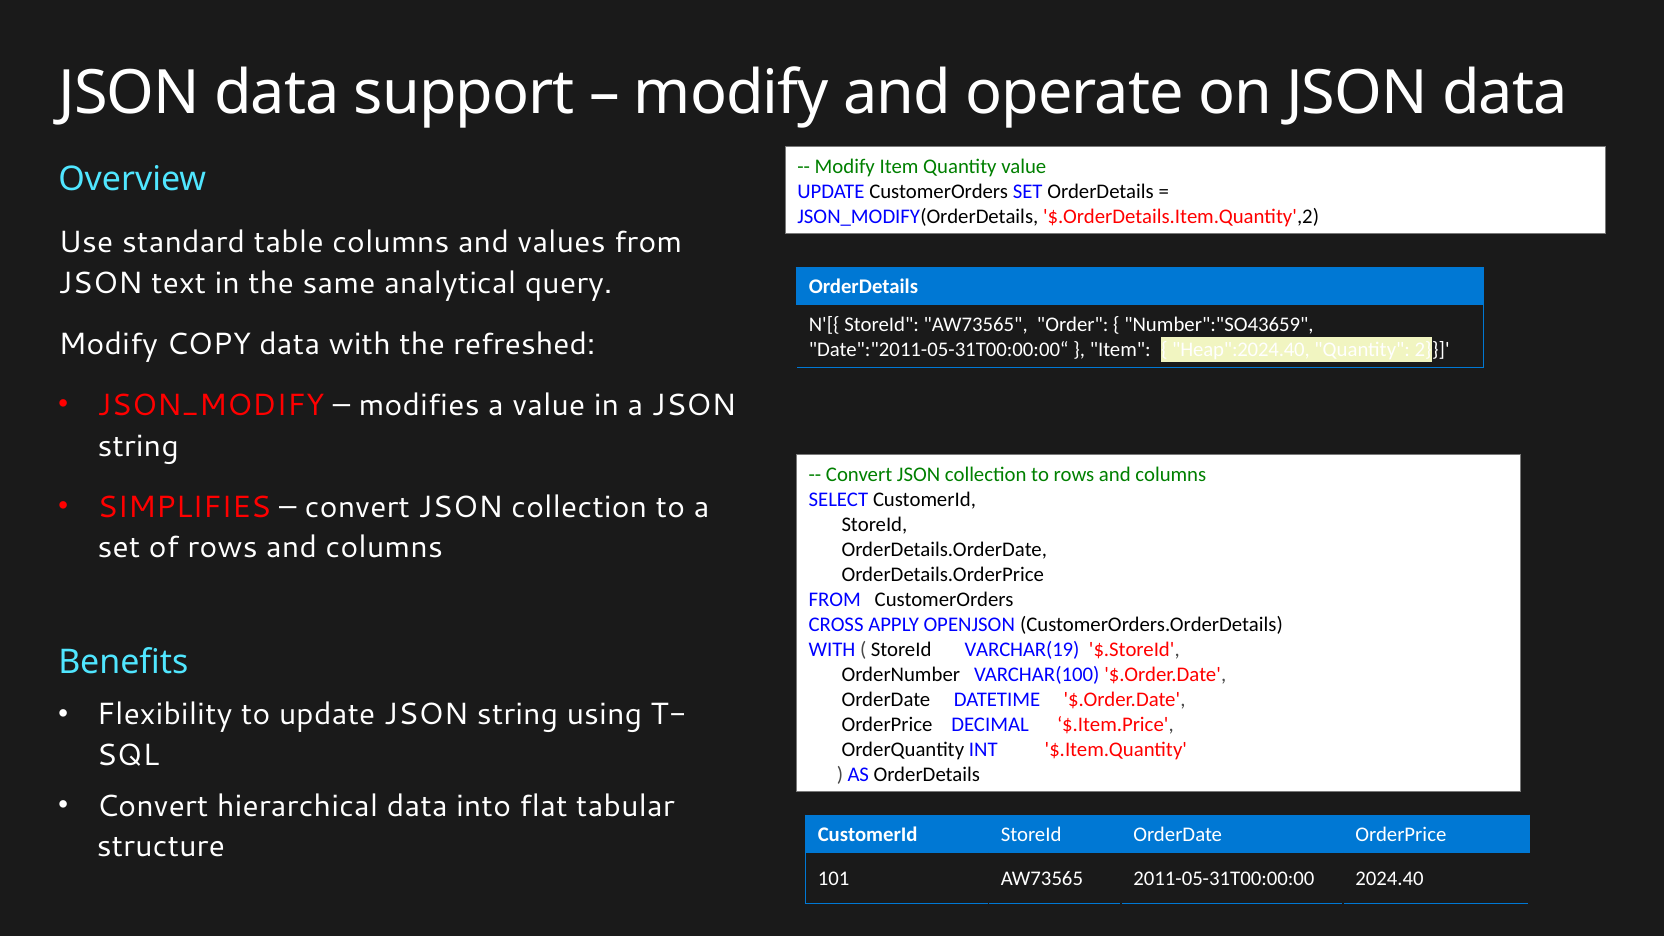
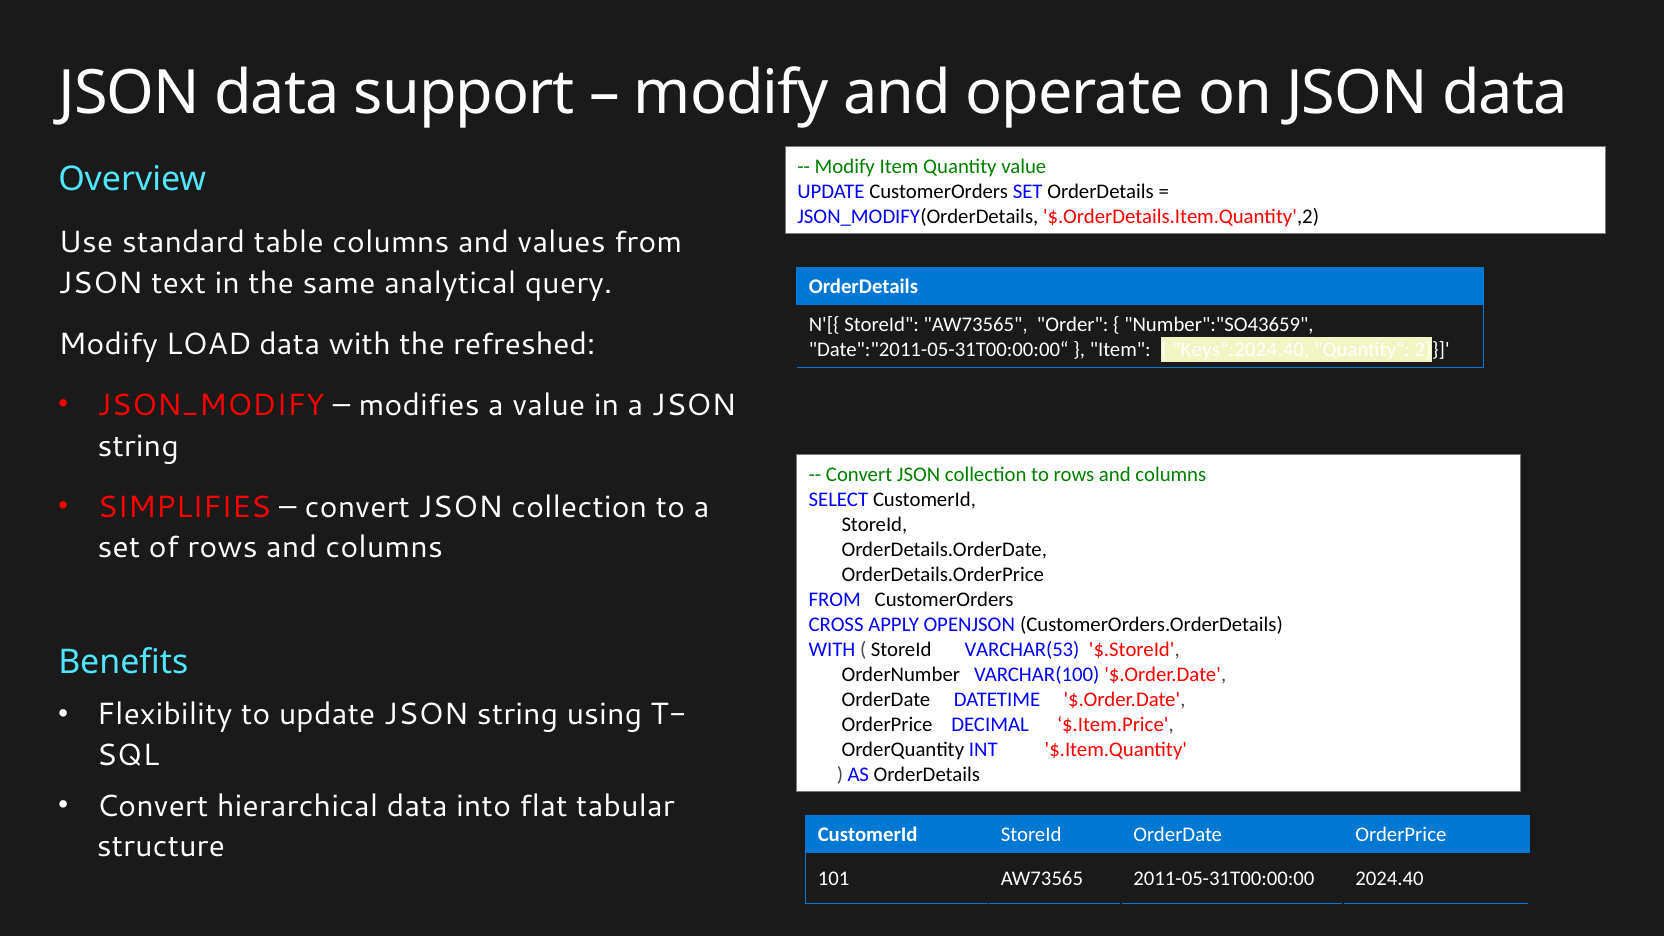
COPY: COPY -> LOAD (209, 344)
Heap":2024.40: Heap":2024.40 -> Keys":2024.40 (1241, 350)
VARCHAR(19: VARCHAR(19 -> VARCHAR(53 (1022, 650)
